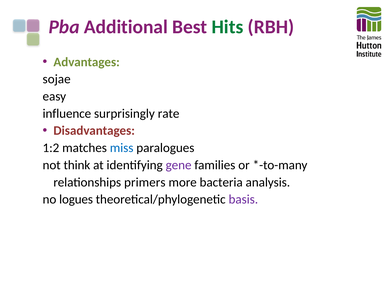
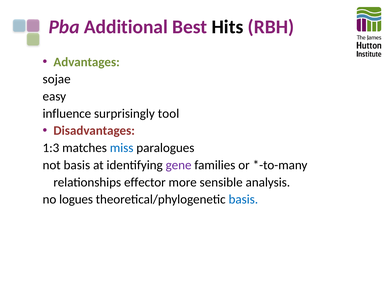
Hits colour: green -> black (228, 27)
rate: rate -> tool (169, 114)
1:2: 1:2 -> 1:3 (51, 148)
not think: think -> basis (77, 165)
primers: primers -> effector (145, 182)
bacteria: bacteria -> sensible (221, 182)
basis colour: purple -> blue (243, 200)
